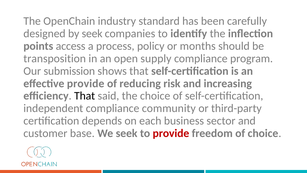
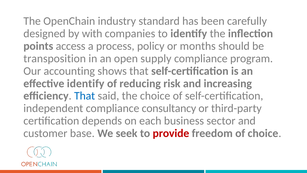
by seek: seek -> with (92, 34)
submission: submission -> accounting (69, 71)
effective provide: provide -> identify (86, 83)
That colour: black -> blue (85, 96)
community: community -> consultancy (169, 108)
